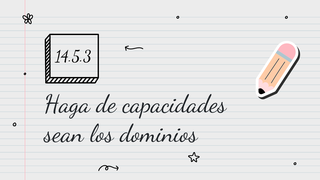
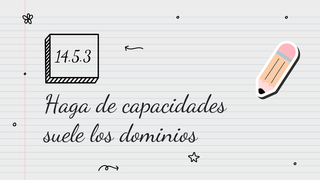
sean: sean -> suele (64, 133)
